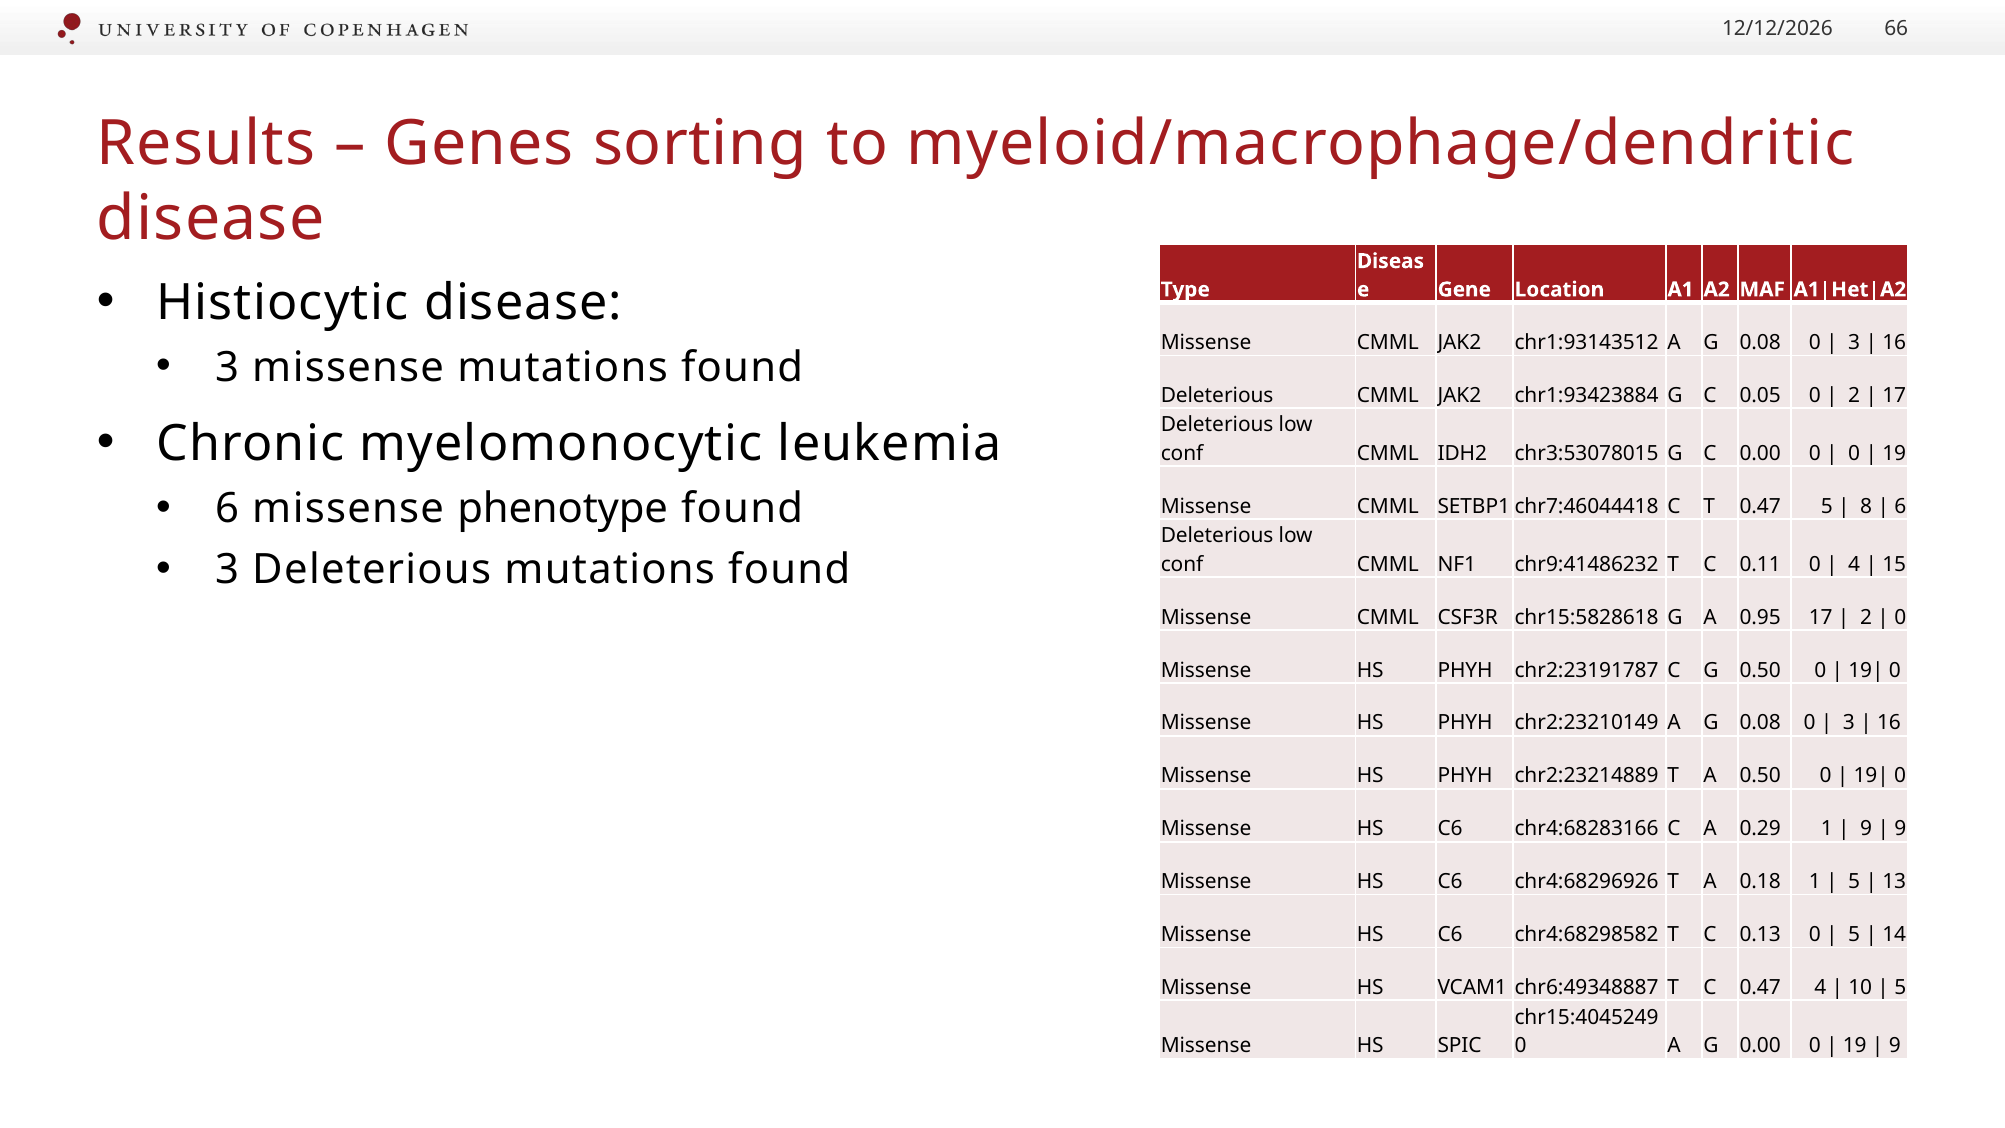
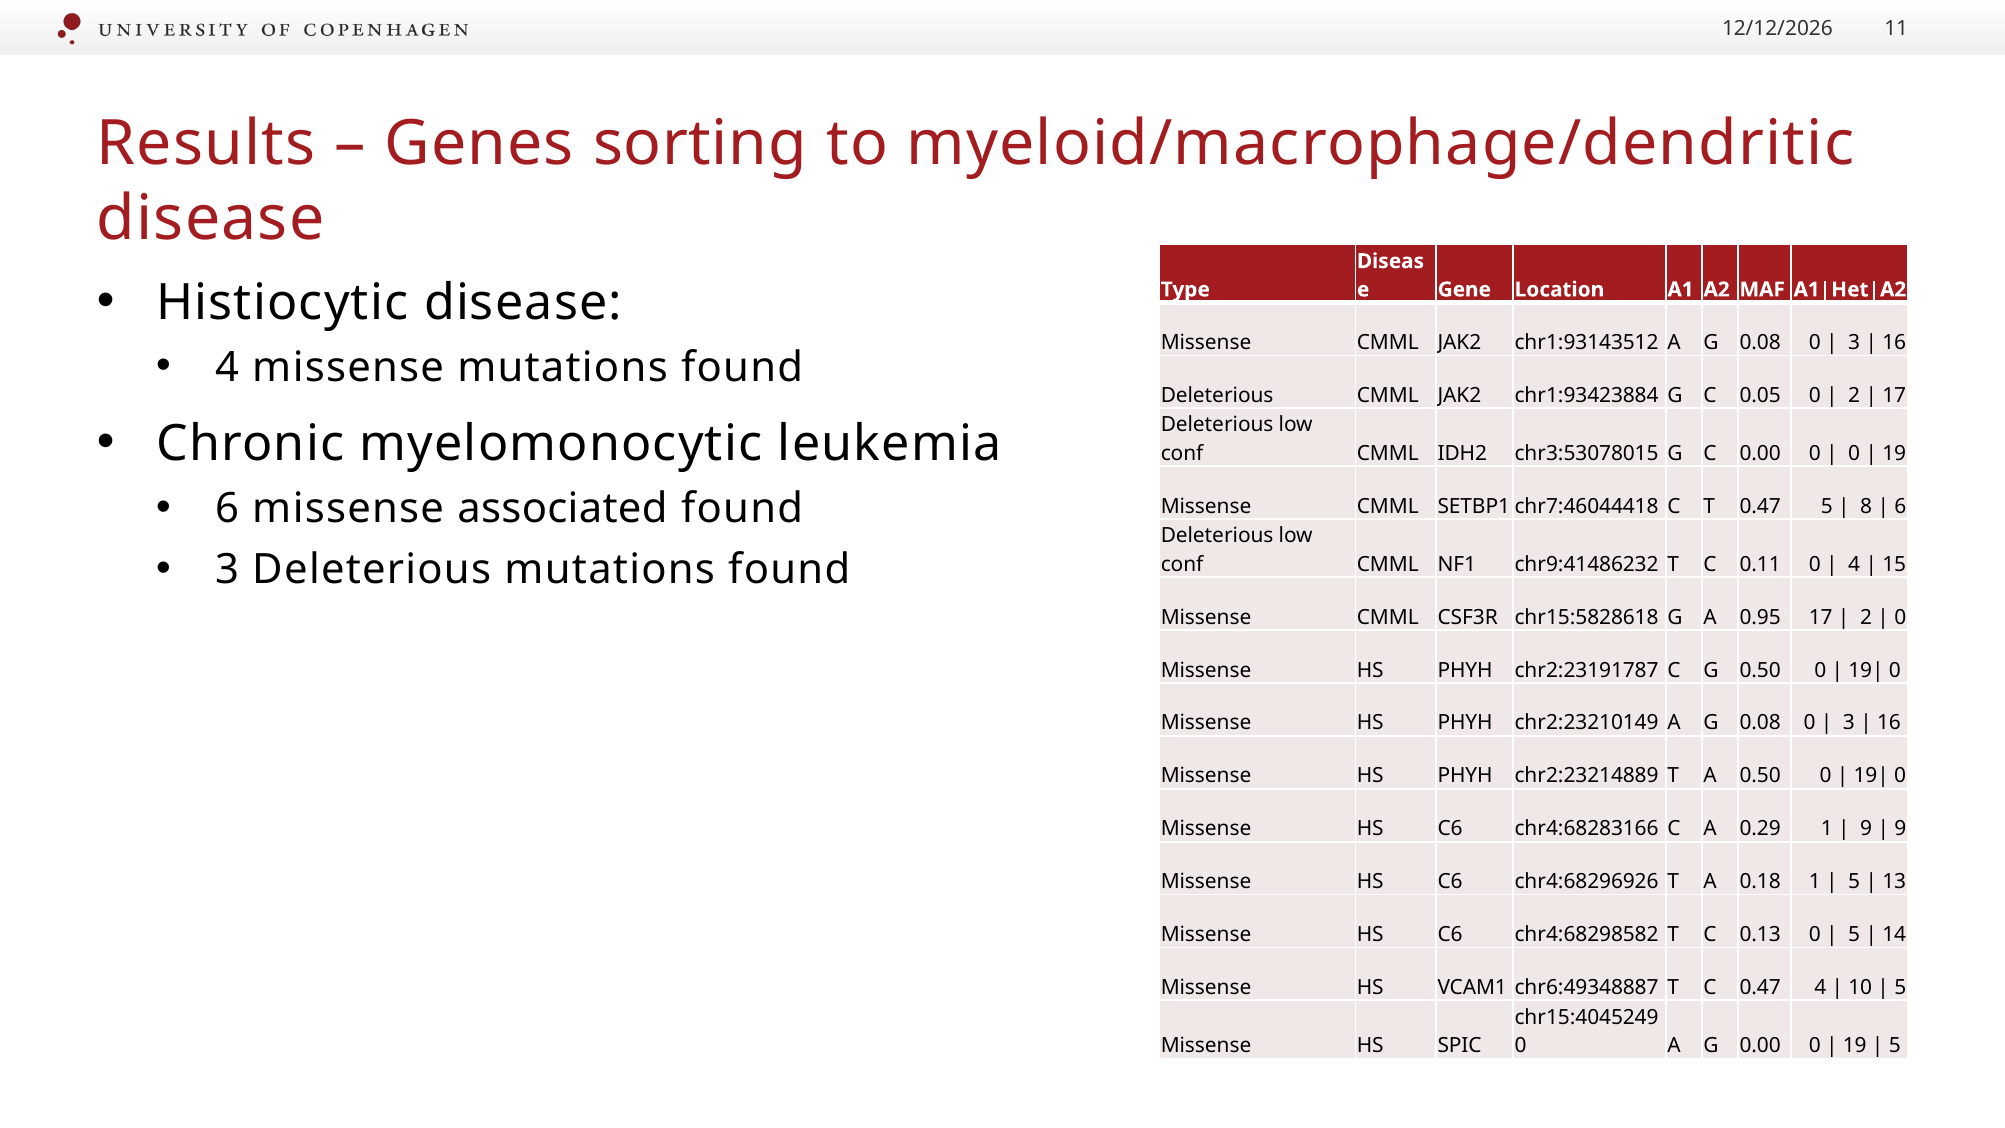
66: 66 -> 11 (1896, 29)
3: 3 -> 4 (227, 367)
phenotype: phenotype -> associated (562, 509)
9: 9 -> 5 (1895, 1045)
